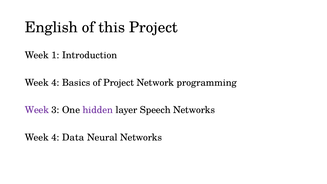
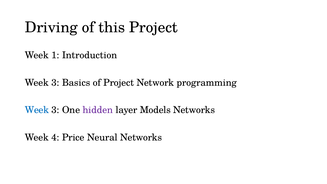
English: English -> Driving (51, 27)
4: 4 -> 3 (55, 83)
Week colour: purple -> blue (37, 110)
Speech: Speech -> Models (155, 110)
Data: Data -> Price (73, 137)
